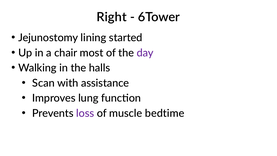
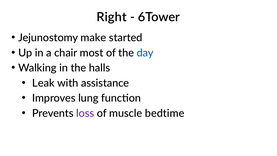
lining: lining -> make (93, 38)
day colour: purple -> blue (145, 53)
Scan: Scan -> Leak (43, 83)
